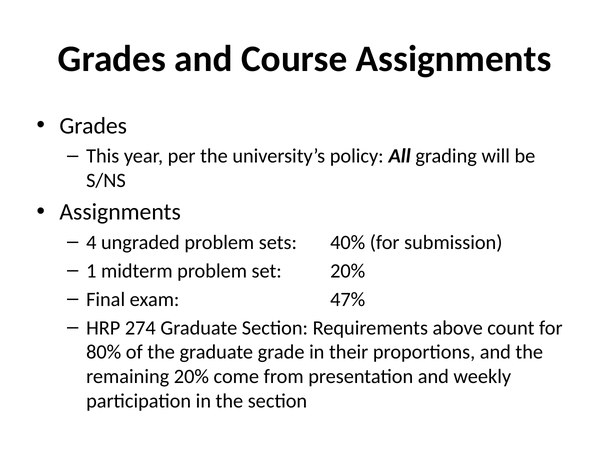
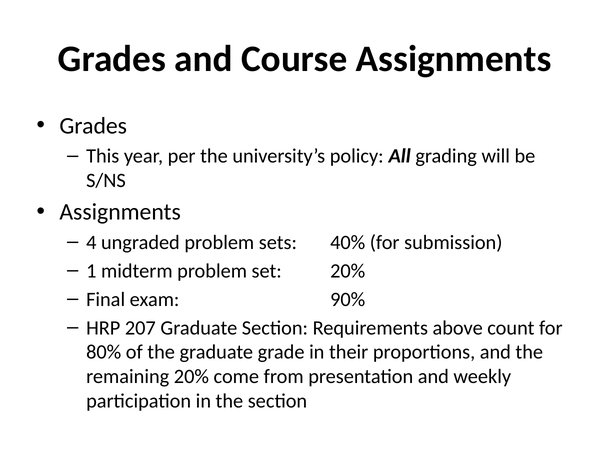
47%: 47% -> 90% (348, 299)
274: 274 -> 207 (140, 327)
